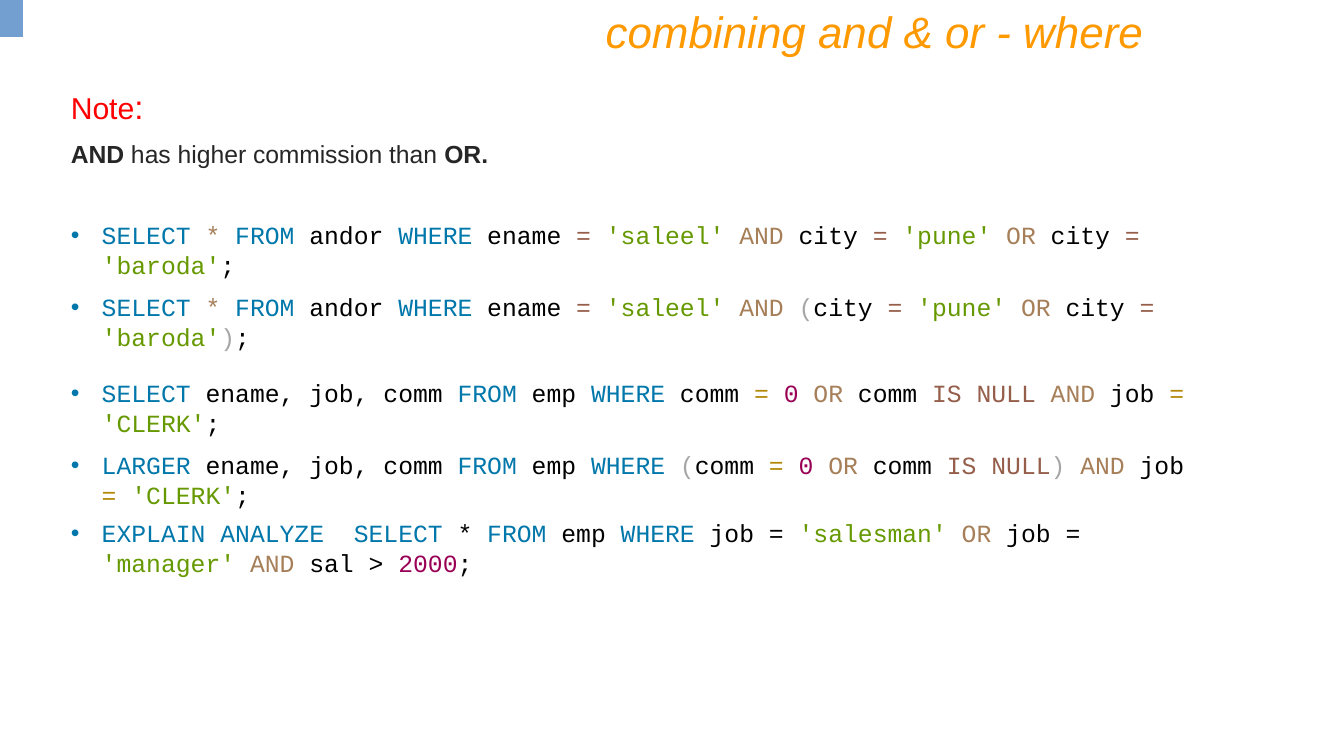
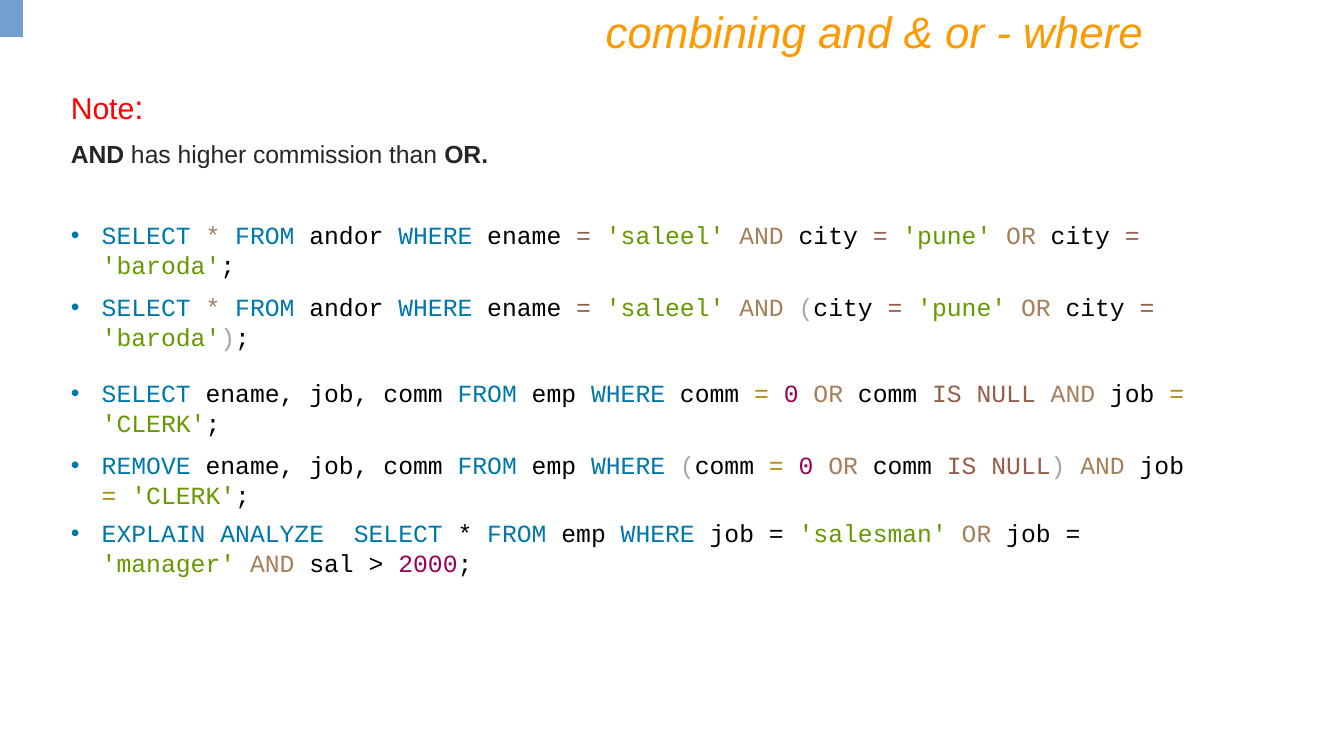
LARGER: LARGER -> REMOVE (146, 467)
